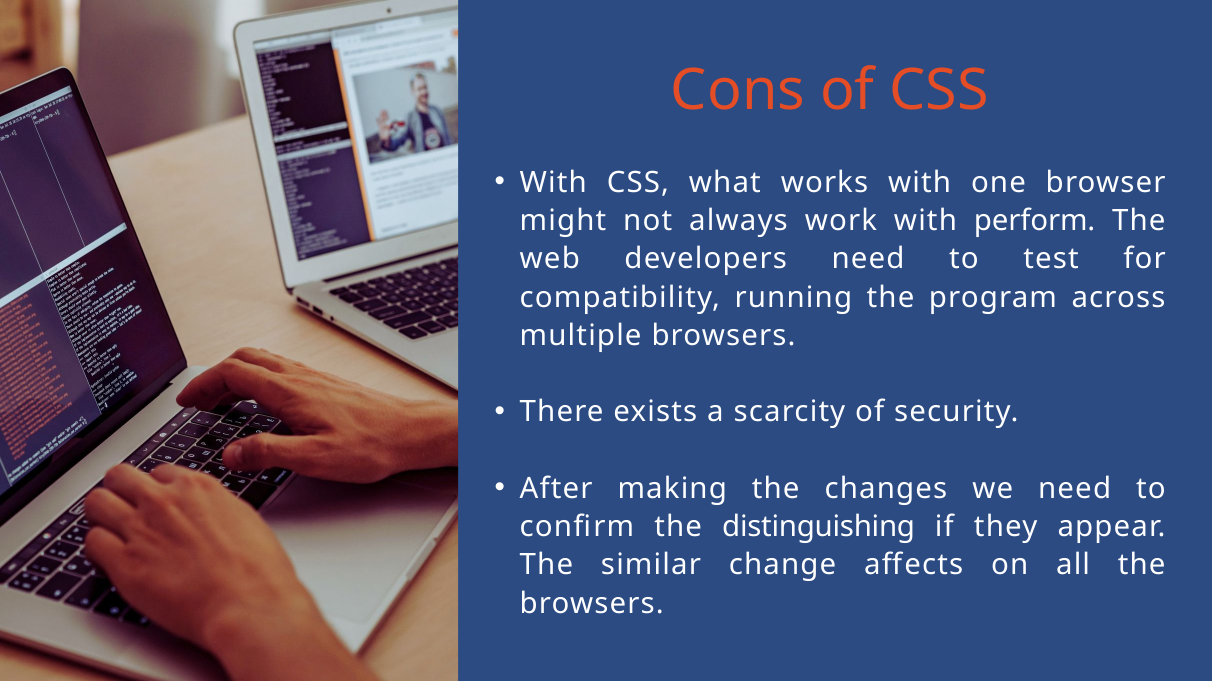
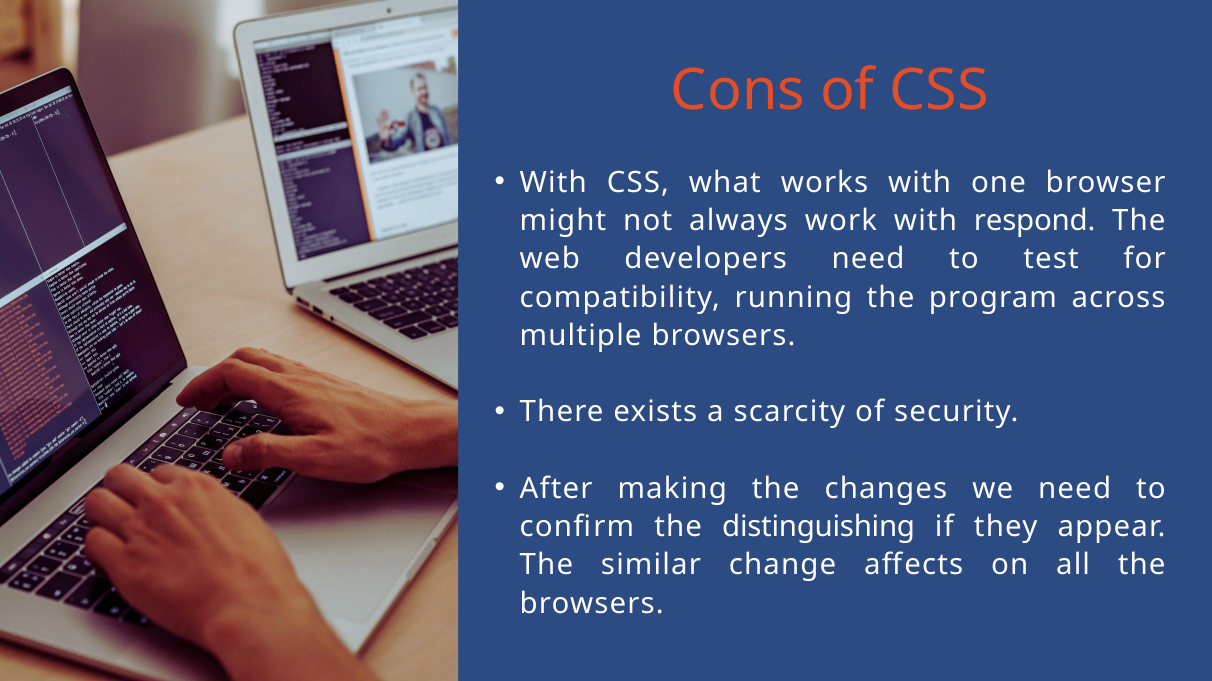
perform: perform -> respond (1035, 221)
